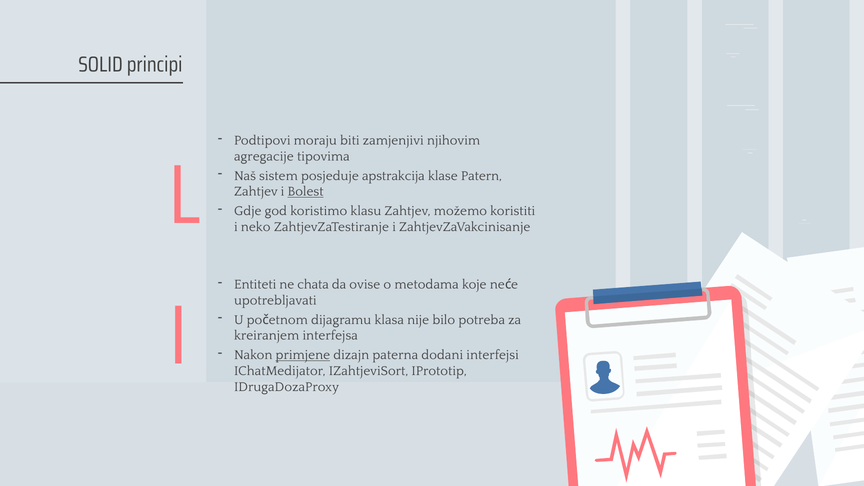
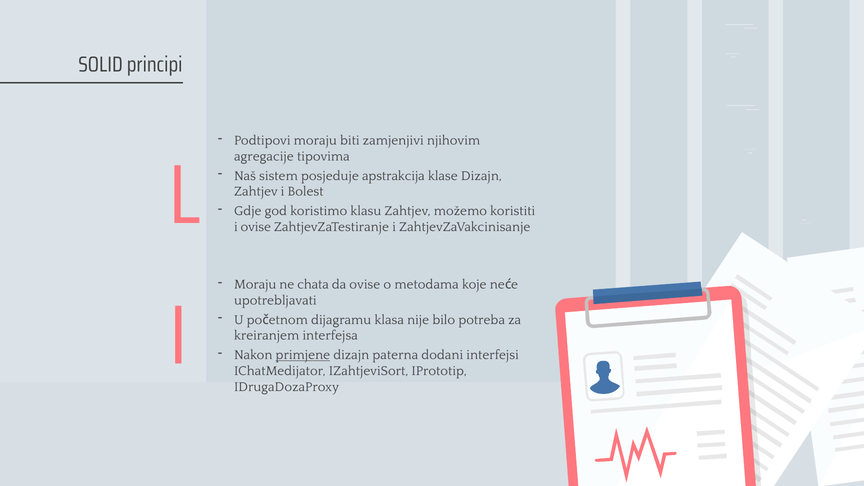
klase Patern: Patern -> Dizajn (481, 176)
Bolest underline: present -> none (306, 192)
i neko: neko -> ovise (256, 227)
Entiteti: Entiteti -> Moraju (255, 284)
